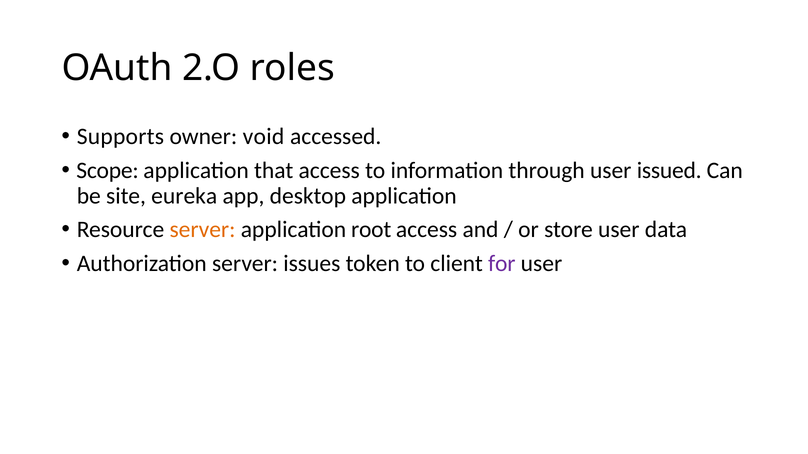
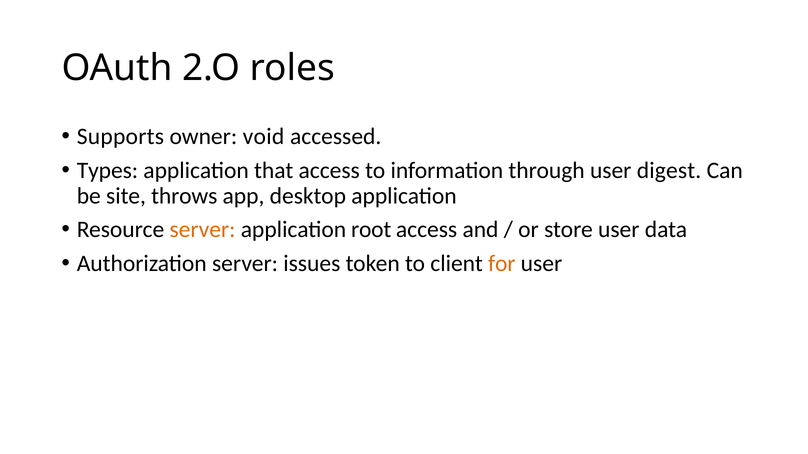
Scope: Scope -> Types (107, 170)
issued: issued -> digest (669, 170)
eureka: eureka -> throws (184, 196)
for colour: purple -> orange (502, 264)
